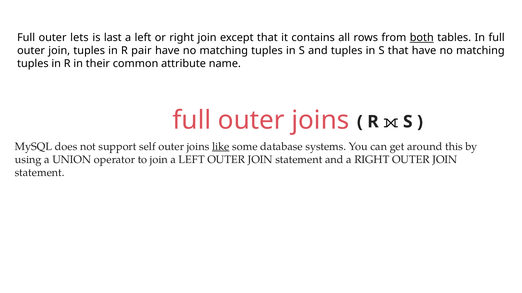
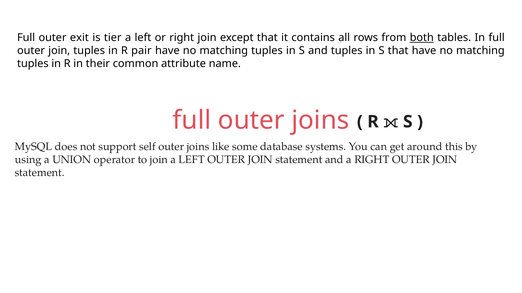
lets: lets -> exit (79, 38)
last: last -> tier (113, 38)
like underline: present -> none (221, 147)
